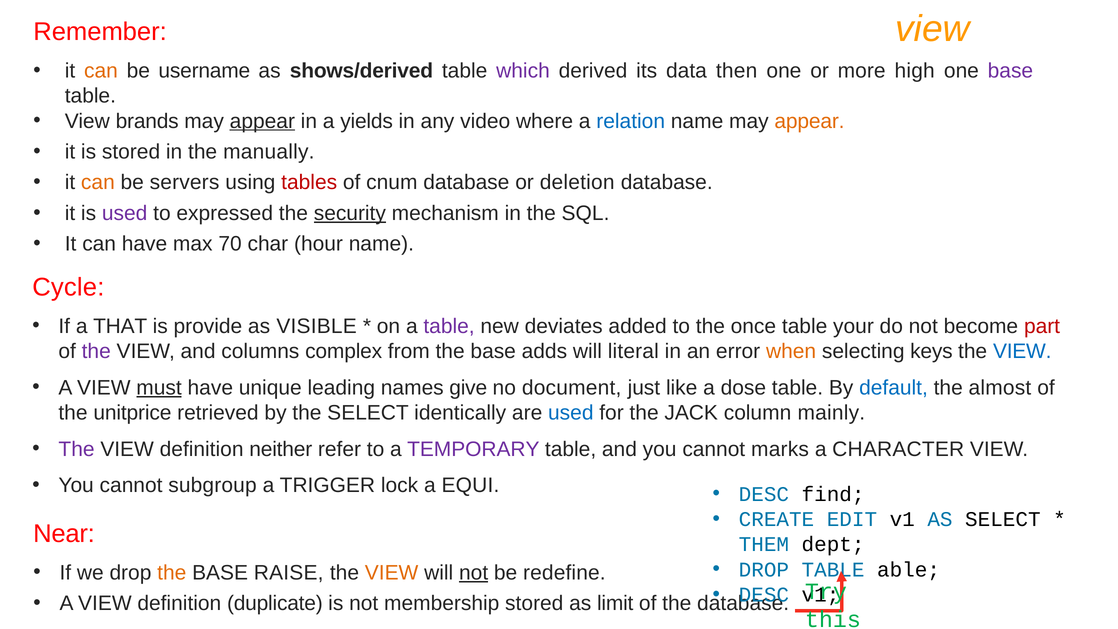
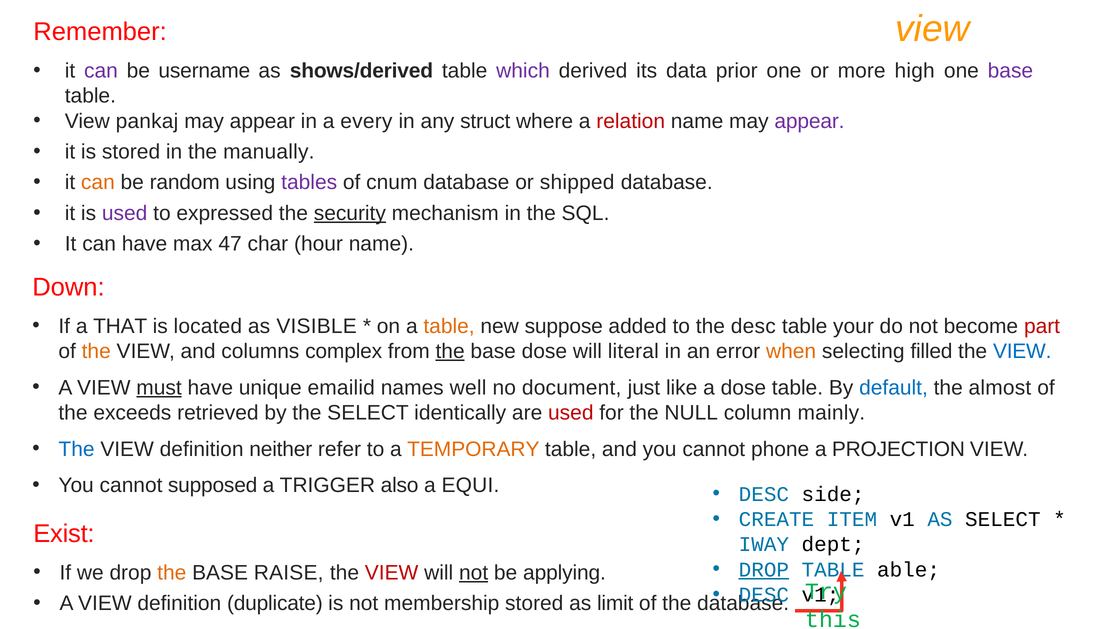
can colour: orange -> purple (101, 71)
then: then -> prior (737, 71)
brands: brands -> pankaj (147, 121)
appear underline: present -> none (262, 121)
yields: yields -> every (366, 121)
video: video -> struct (485, 121)
relation colour: blue -> red (631, 121)
appear colour: orange -> purple (809, 121)
servers: servers -> random (185, 183)
tables colour: red -> purple (309, 183)
deletion: deletion -> shipped (577, 183)
70: 70 -> 47 (230, 244)
Cycle: Cycle -> Down (68, 287)
provide: provide -> located (208, 326)
table colour: purple -> orange (449, 326)
deviates: deviates -> suppose (564, 326)
the once: once -> desc (753, 326)
the colour: purple -> orange (96, 351)
the underline: none -> present (450, 351)
base adds: adds -> dose (544, 351)
keys: keys -> filled (931, 351)
leading: leading -> emailid (341, 388)
give: give -> well (468, 388)
unitprice: unitprice -> exceeds (132, 413)
used colour: blue -> red (571, 413)
JACK: JACK -> NULL (691, 413)
The colour: purple -> blue (77, 449)
TEMPORARY colour: purple -> orange (473, 449)
marks: marks -> phone (780, 449)
CHARACTER: CHARACTER -> PROJECTION (898, 449)
subgroup: subgroup -> supposed (213, 485)
lock: lock -> also (400, 485)
find: find -> side (833, 494)
EDIT: EDIT -> ITEM (852, 519)
Near: Near -> Exist (64, 534)
THEM: THEM -> IWAY (764, 544)
DROP underline: none -> present (764, 570)
VIEW colour: orange -> red (392, 573)
redefine: redefine -> applying (564, 573)
